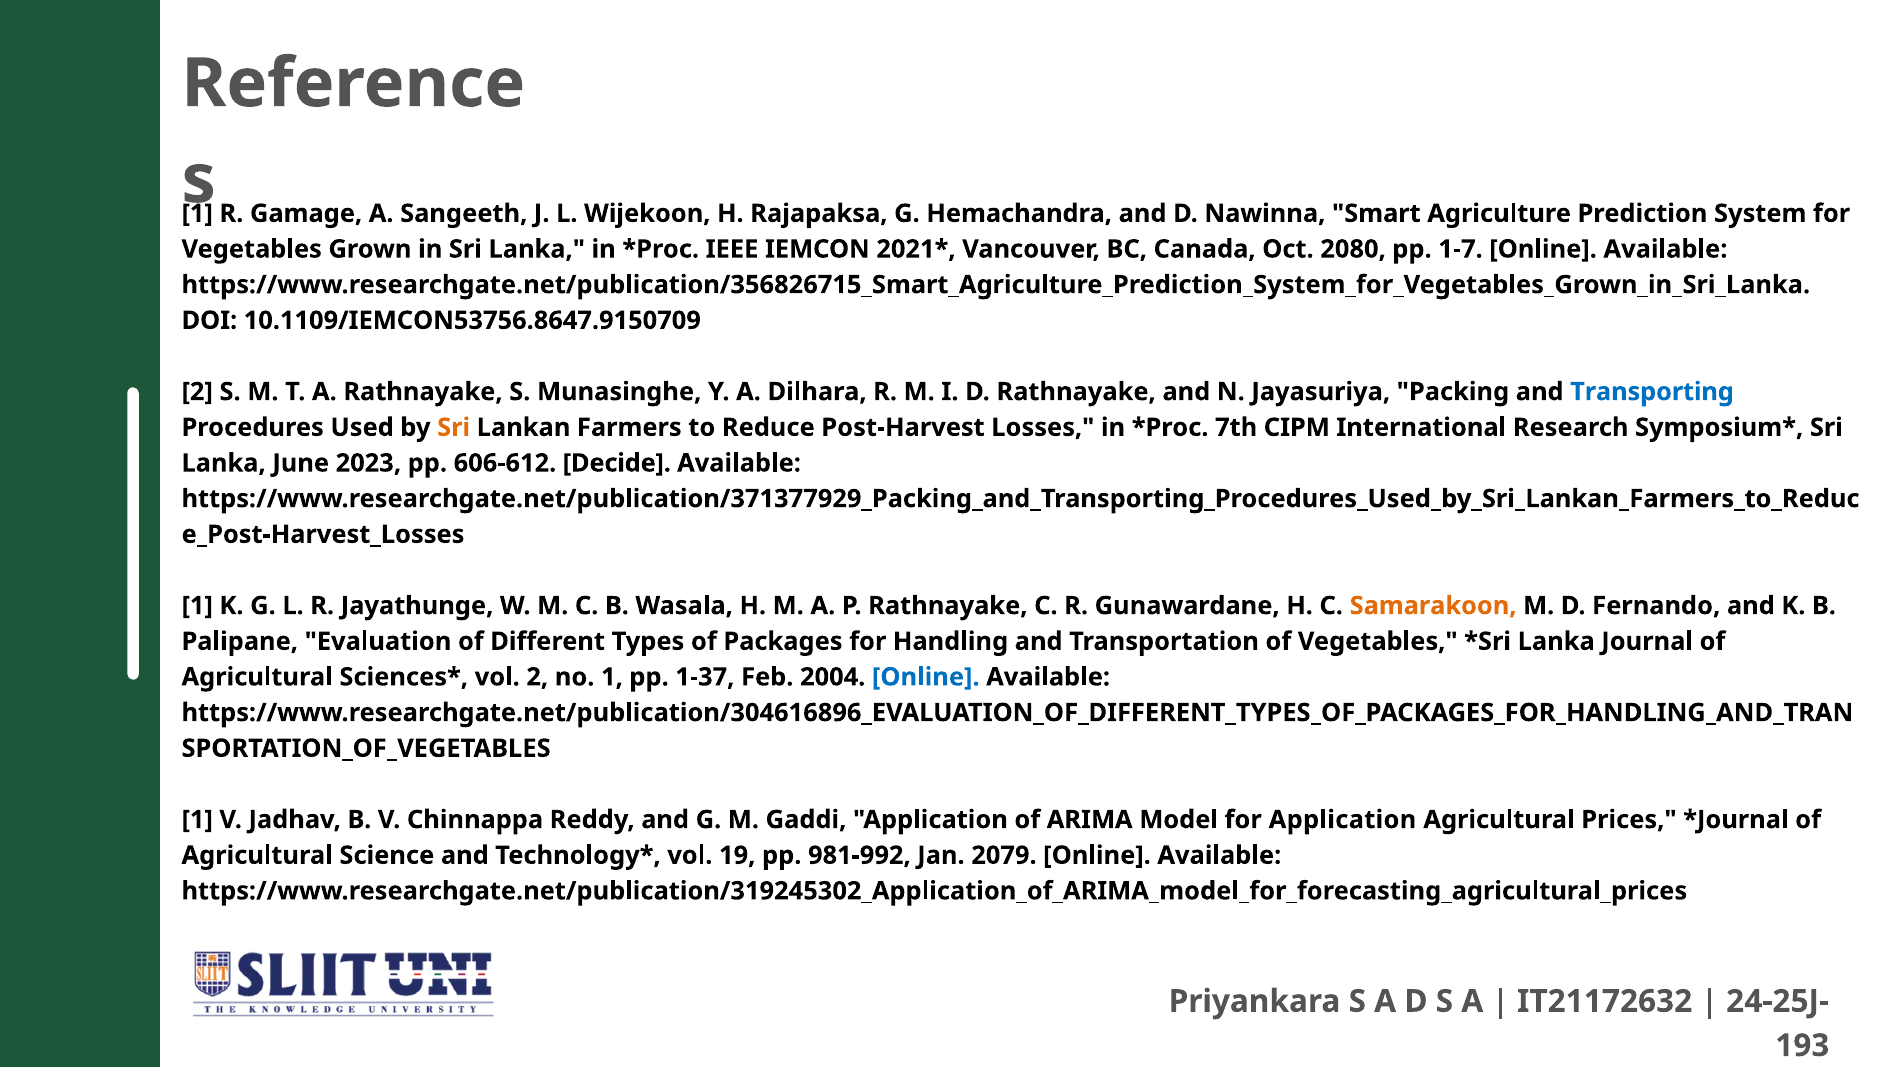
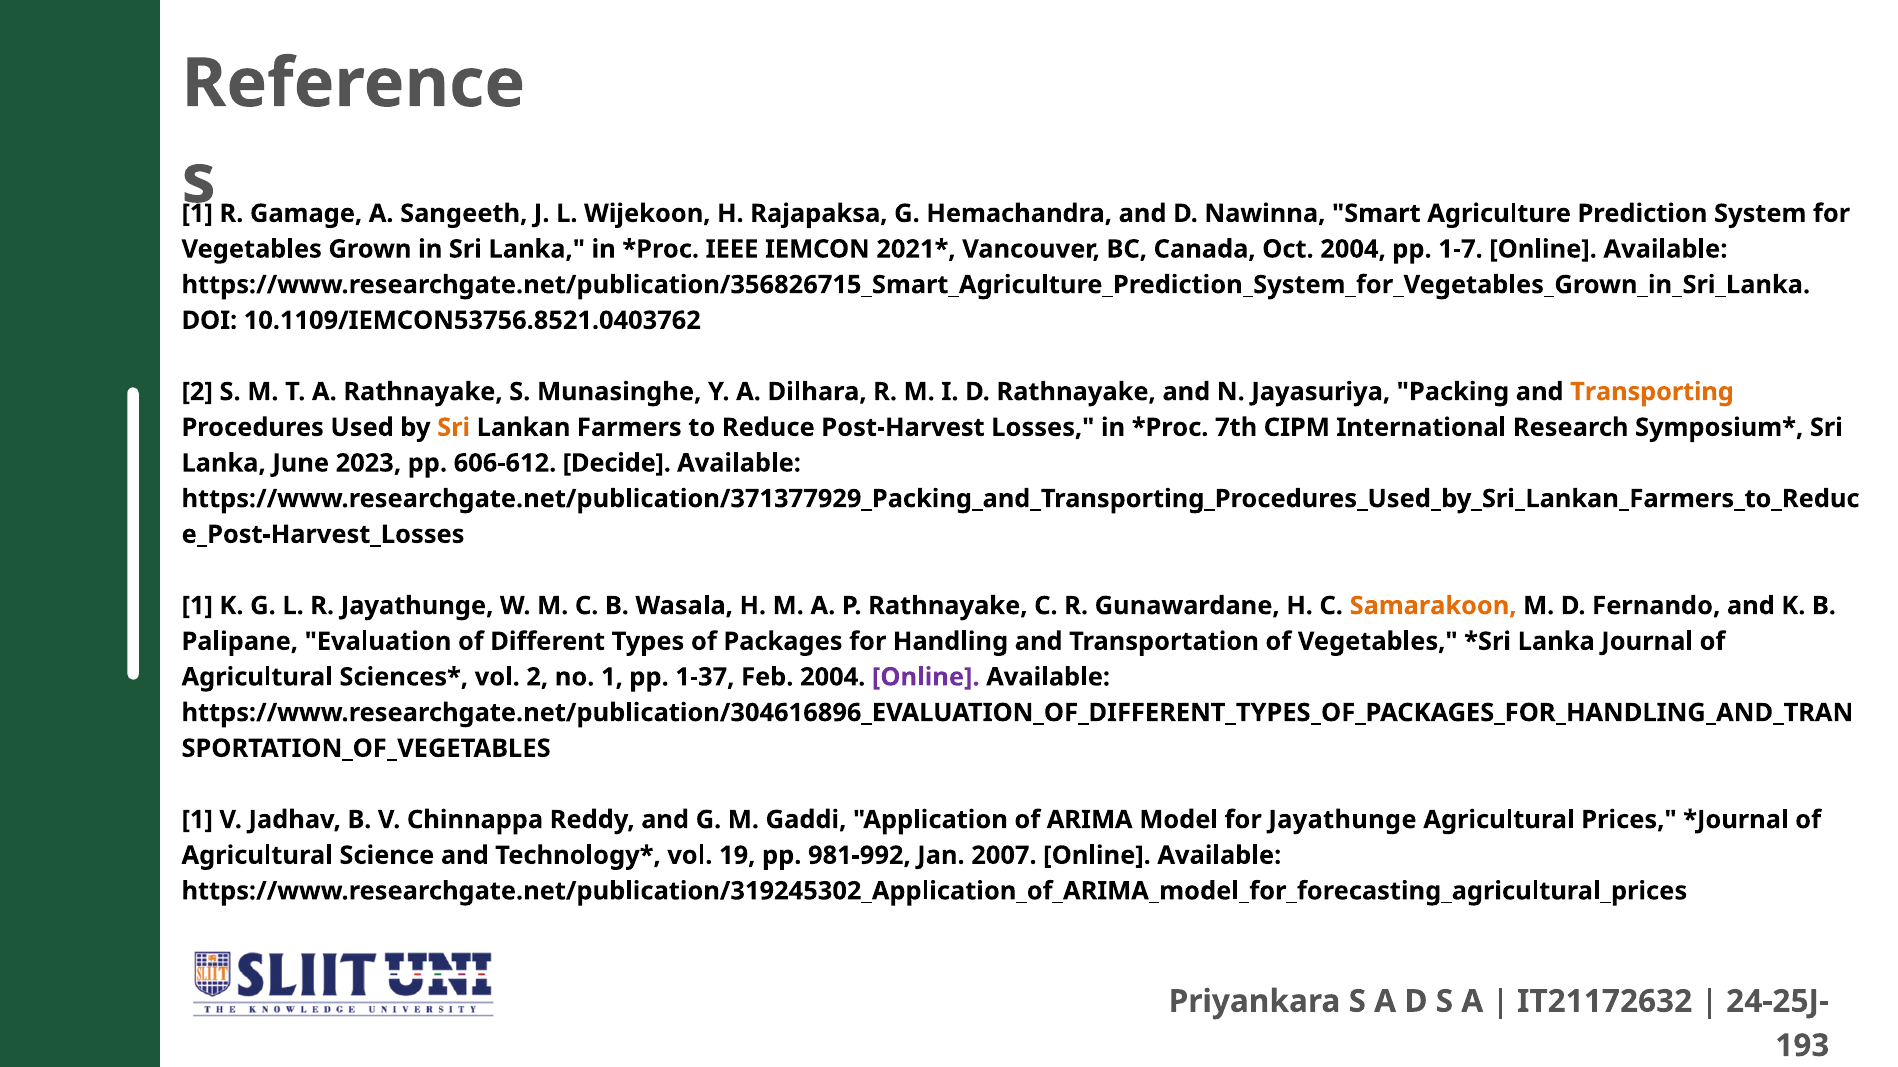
Oct 2080: 2080 -> 2004 (1353, 249)
10.1109/IEMCON53756.8647.9150709: 10.1109/IEMCON53756.8647.9150709 -> 10.1109/IEMCON53756.8521.0403762 (472, 321)
Transporting colour: blue -> orange (1652, 392)
Online colour: blue -> purple (926, 677)
for Application: Application -> Jayathunge (1343, 820)
2079: 2079 -> 2007 (1004, 856)
